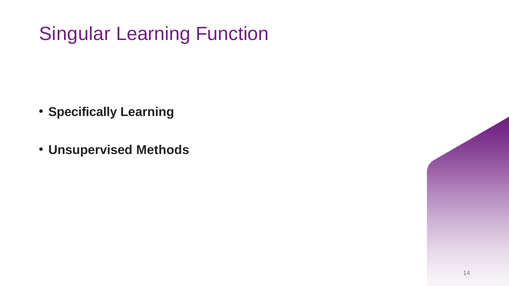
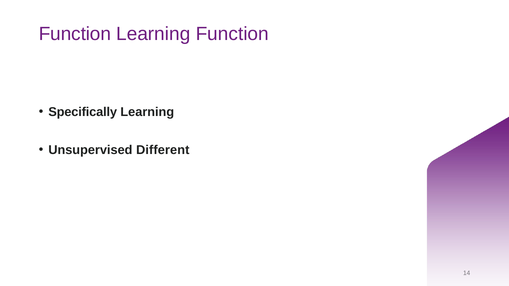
Singular: Singular -> Function (75, 34)
Methods: Methods -> Different (163, 150)
